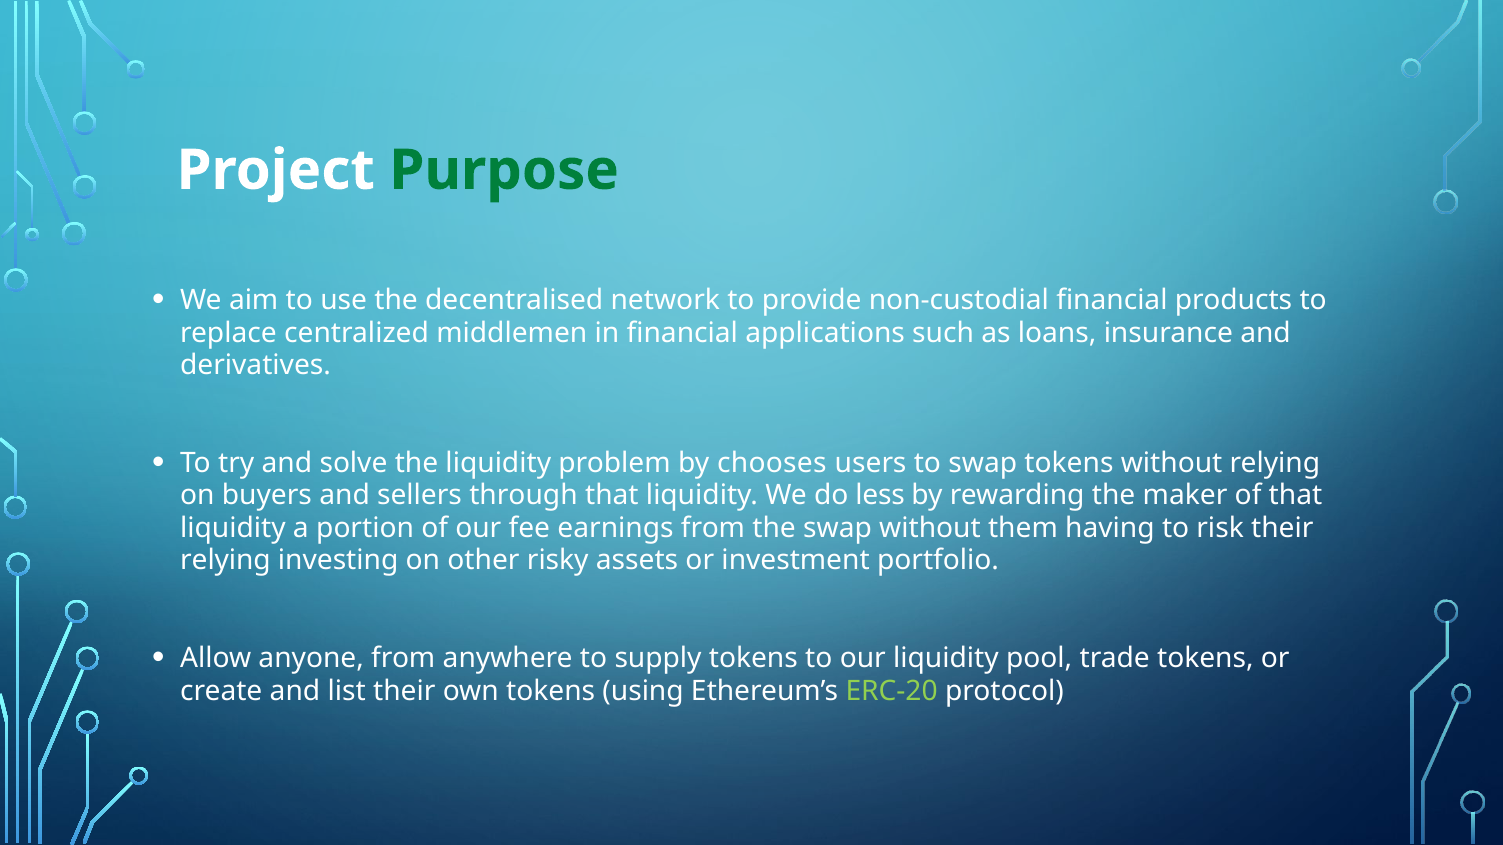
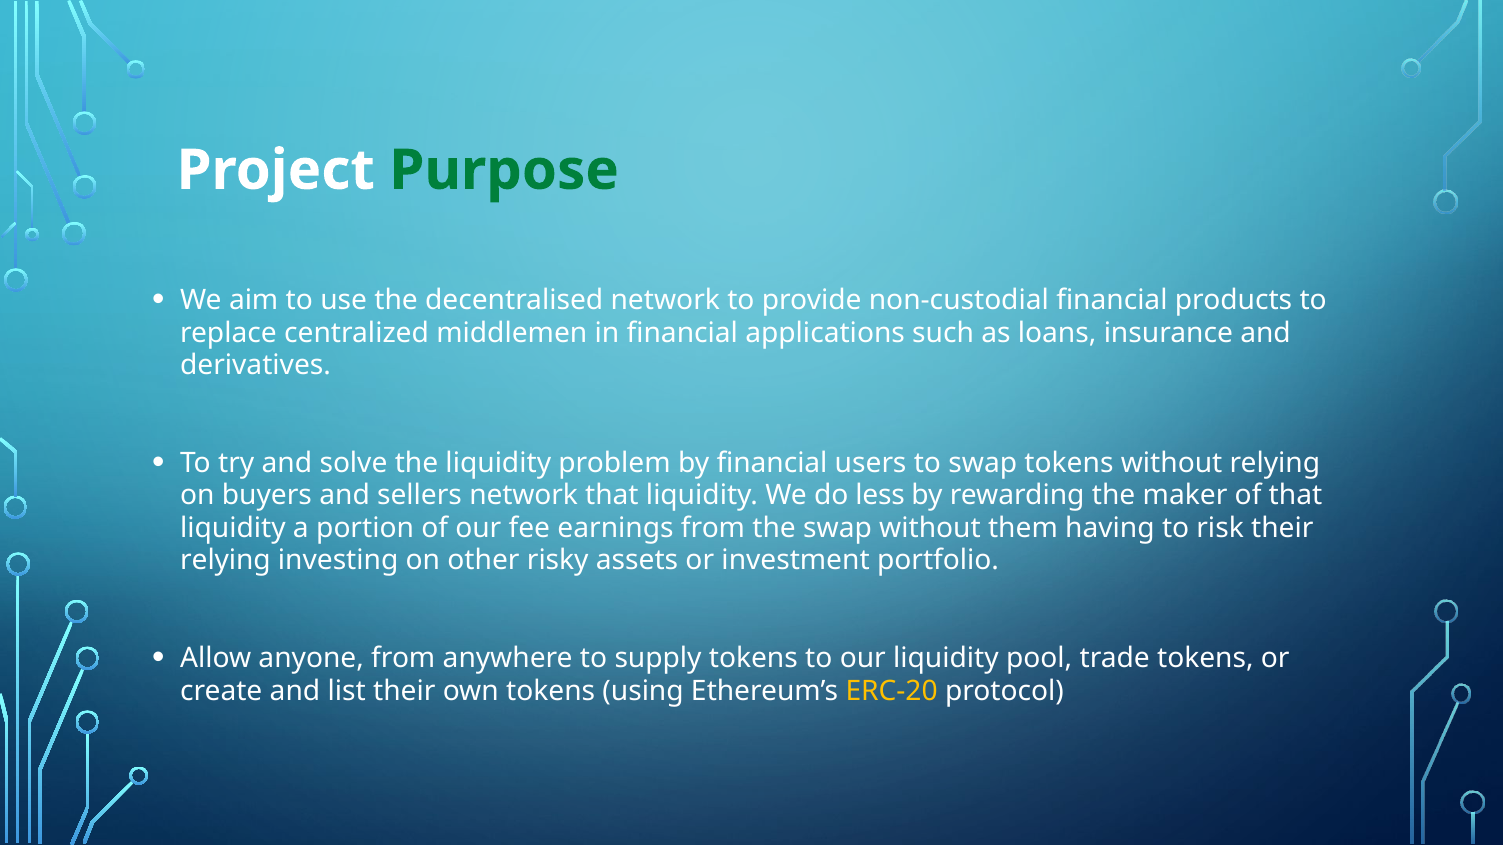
by chooses: chooses -> financial (772, 463)
sellers through: through -> network (524, 496)
ERC-20 colour: light green -> yellow (892, 691)
